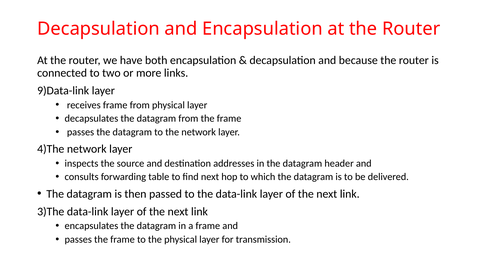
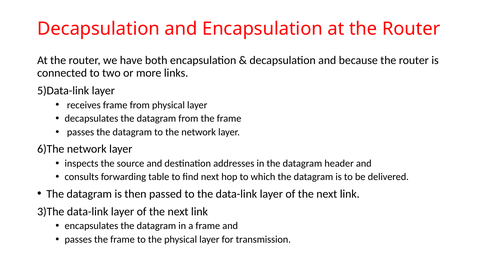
9)Data-link: 9)Data-link -> 5)Data-link (63, 90)
4)The: 4)The -> 6)The (51, 149)
